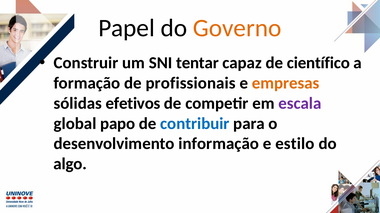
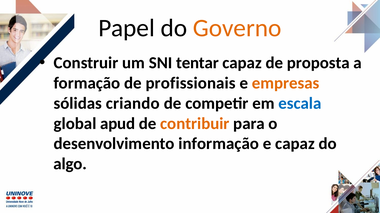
científico: científico -> proposta (318, 63)
efetivos: efetivos -> criando (133, 104)
escala colour: purple -> blue (300, 104)
papo: papo -> apud (118, 124)
contribuir colour: blue -> orange (195, 124)
e estilo: estilo -> capaz (295, 144)
